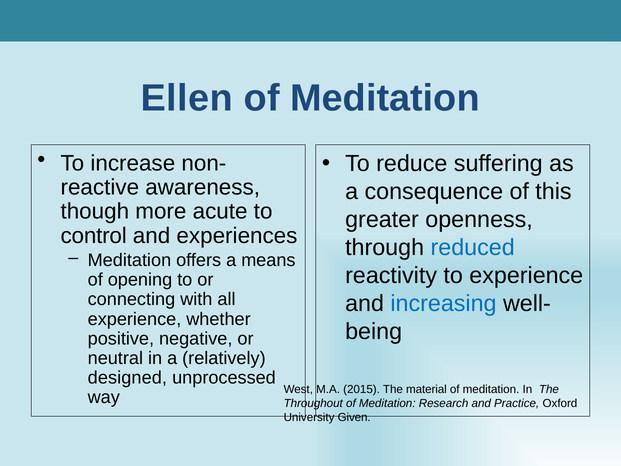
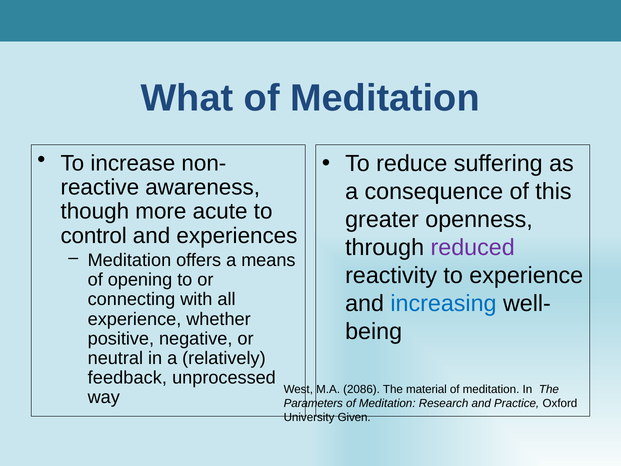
Ellen: Ellen -> What (187, 98)
reduced colour: blue -> purple (473, 248)
designed: designed -> feedback (127, 378)
2015: 2015 -> 2086 (362, 389)
Throughout: Throughout -> Parameters (313, 403)
